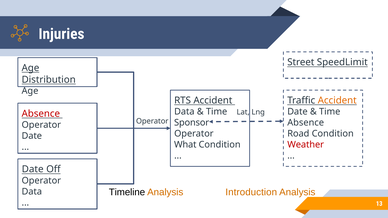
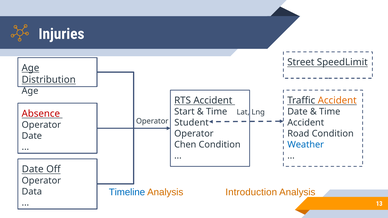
Data: Data -> Start (184, 112)
Absence: Absence -> Accident (306, 123)
Sponsor: Sponsor -> Student (192, 123)
Weather colour: red -> blue (306, 145)
What: What -> Chen (185, 145)
Timeline colour: black -> blue (127, 192)
